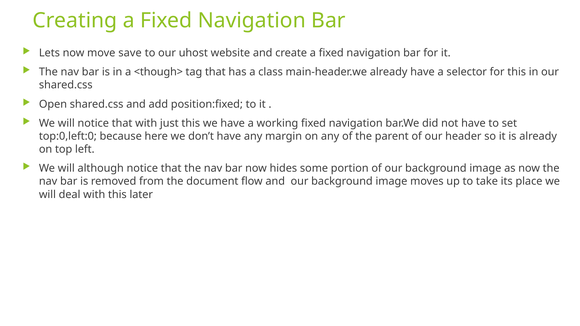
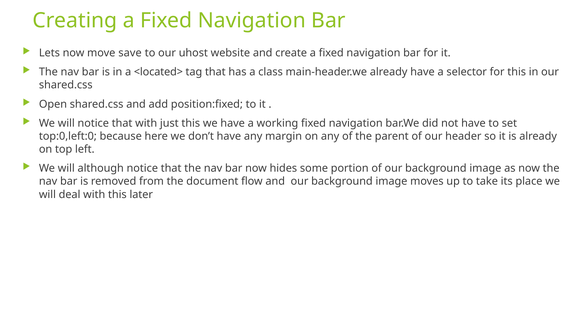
<though>: <though> -> <located> (158, 72)
